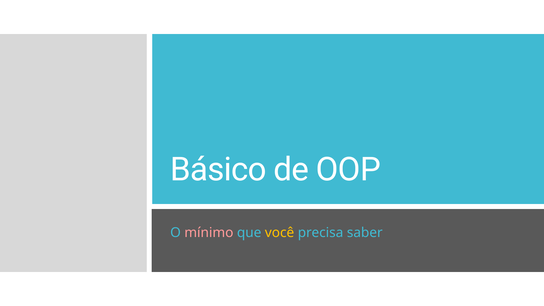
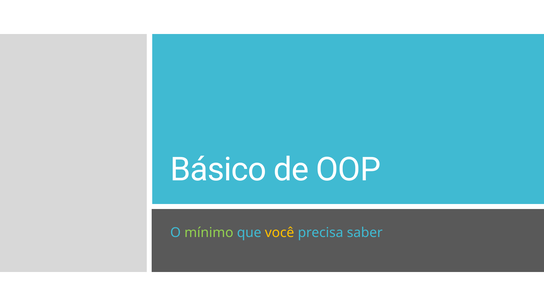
mínimo colour: pink -> light green (209, 233)
